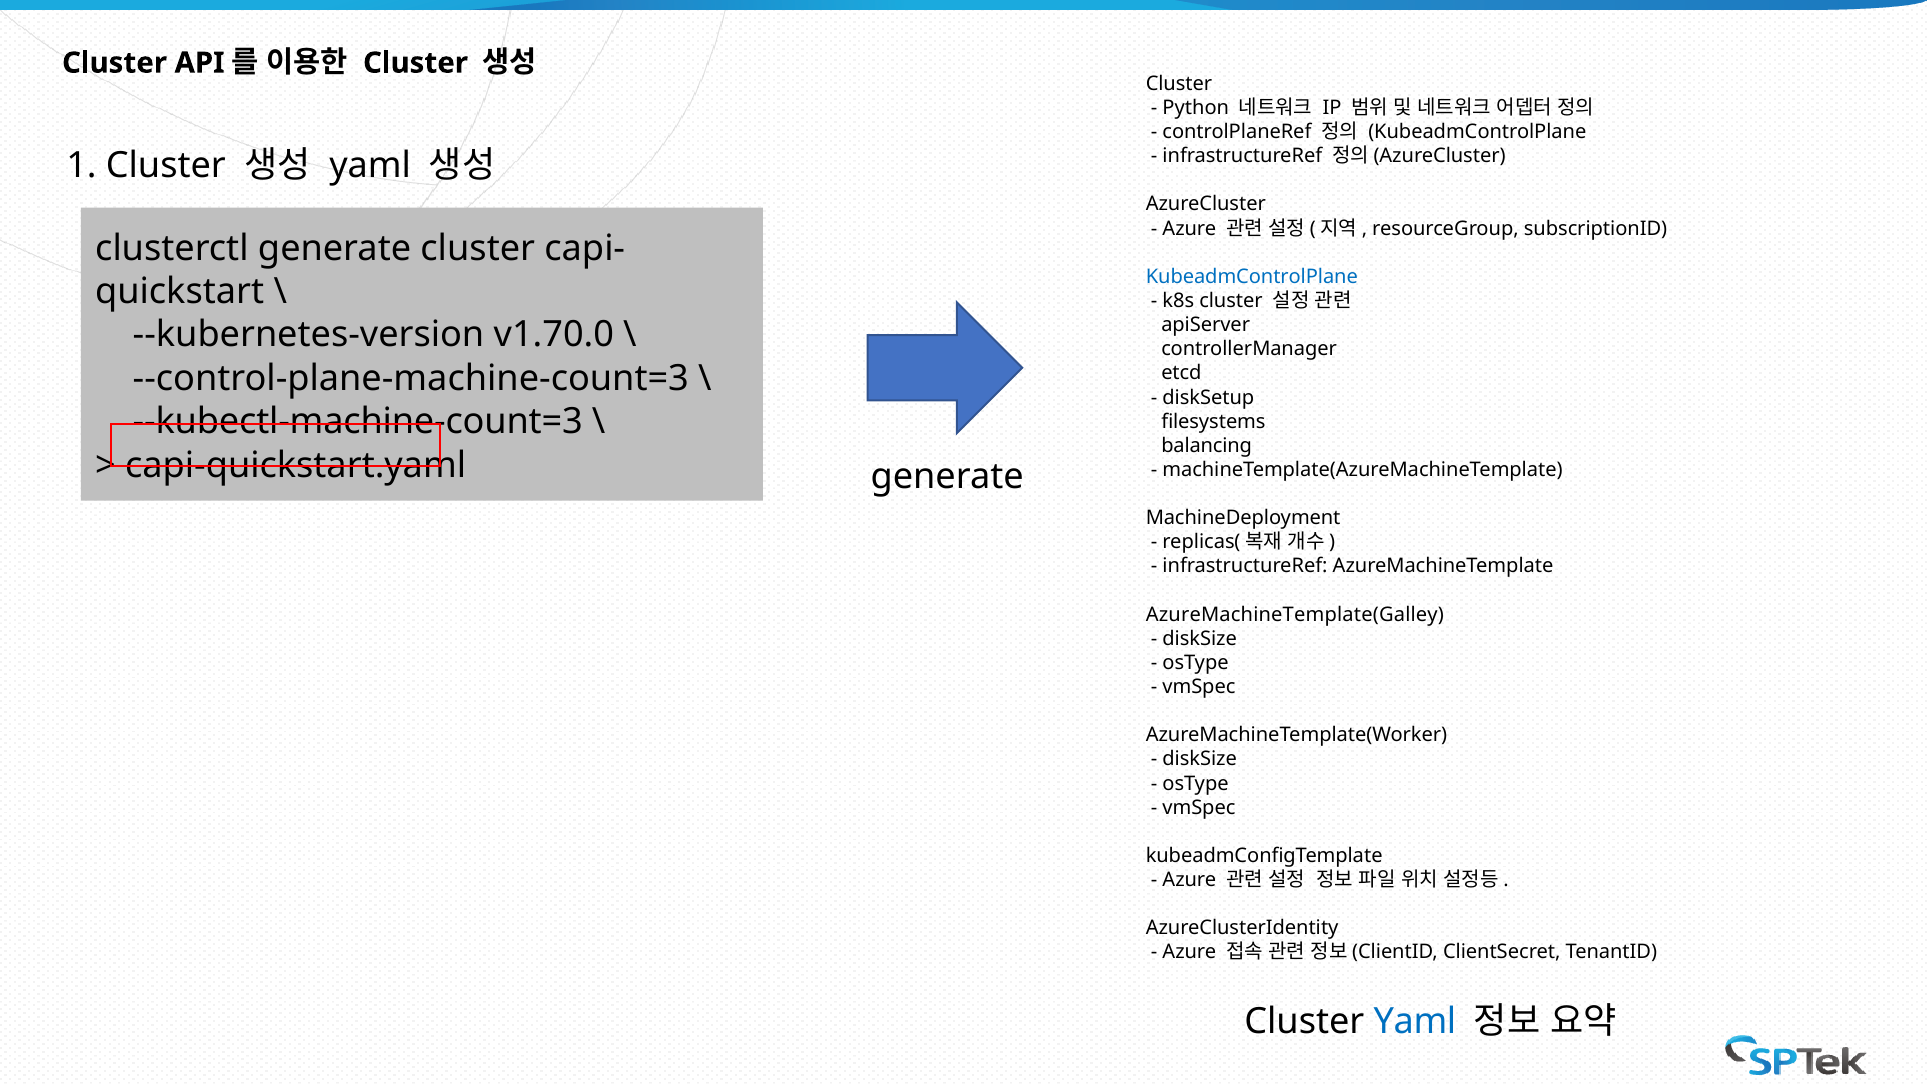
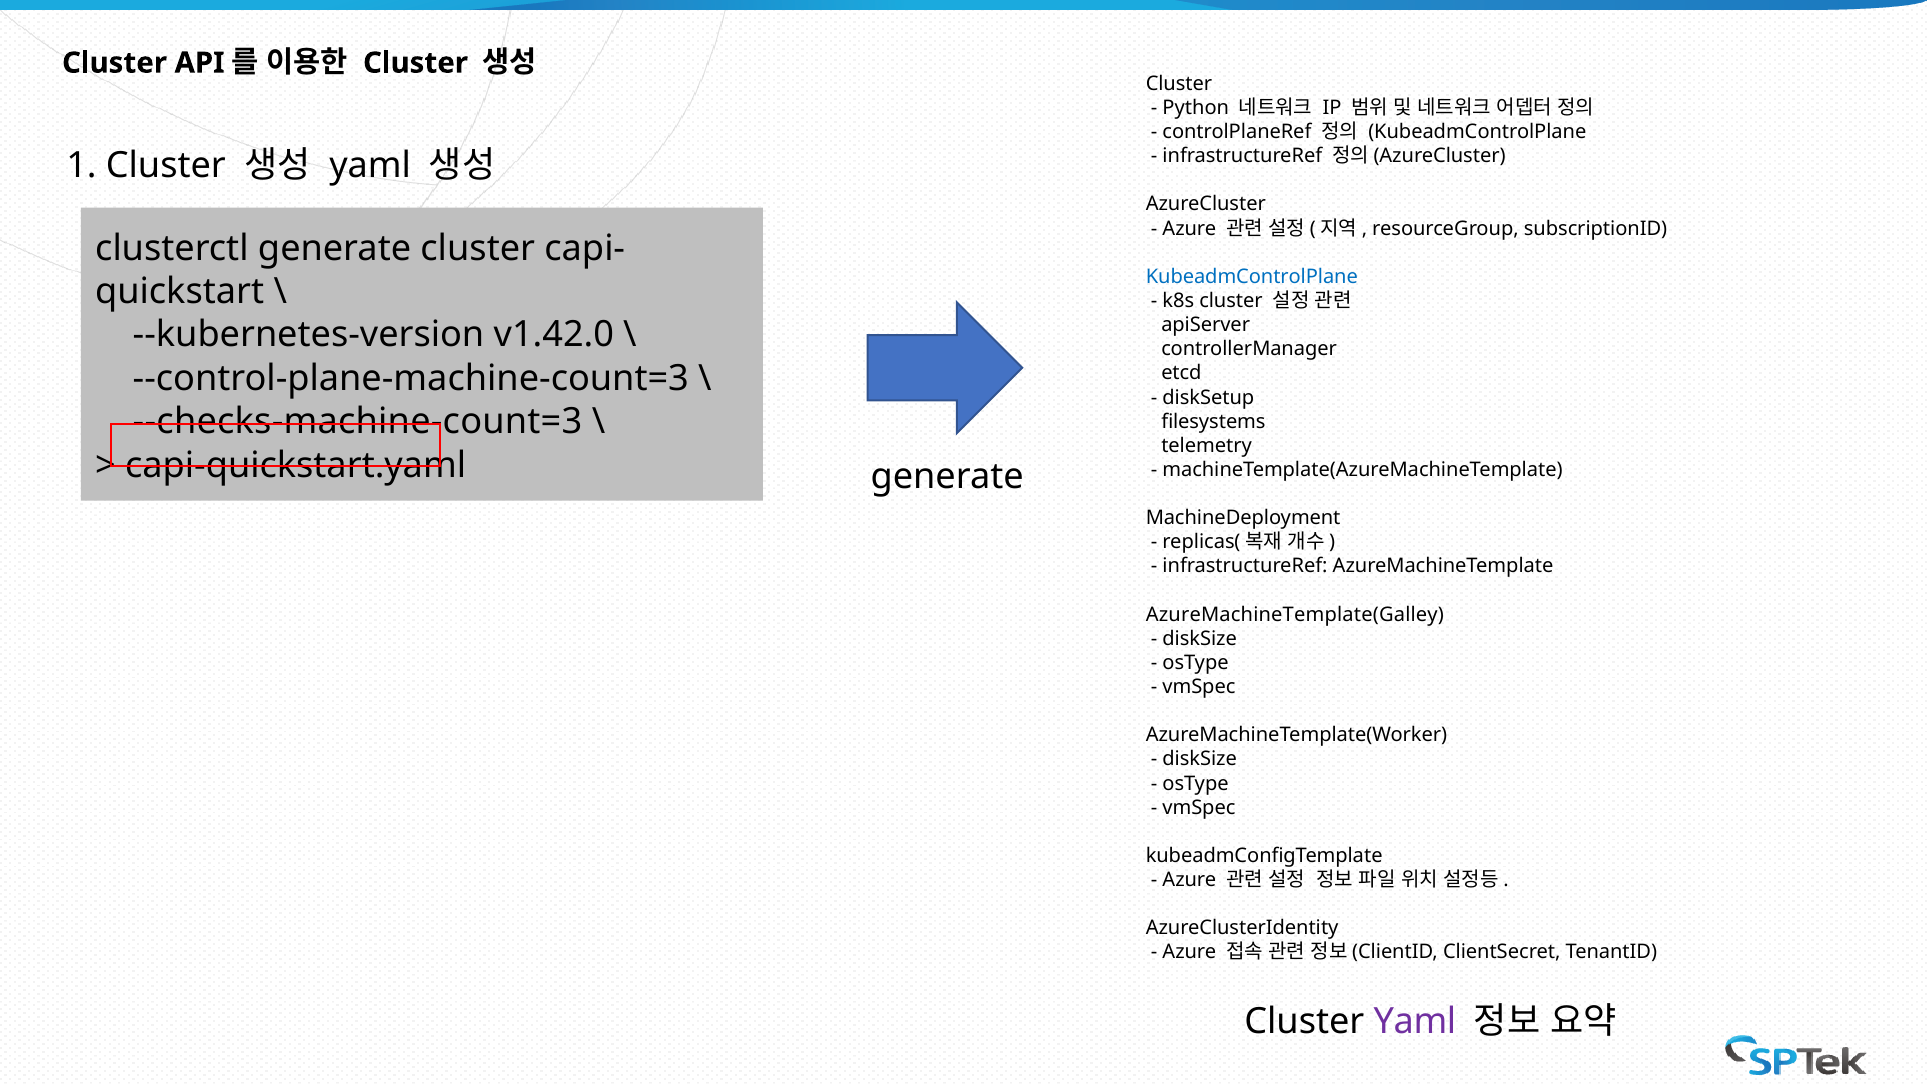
v1.70.0: v1.70.0 -> v1.42.0 (554, 335)
--kubectl-machine-count=3: --kubectl-machine-count=3 -> --checks-machine-count=3 (358, 422)
balancing: balancing -> telemetry (1207, 446)
Yaml colour: blue -> purple (1415, 1022)
